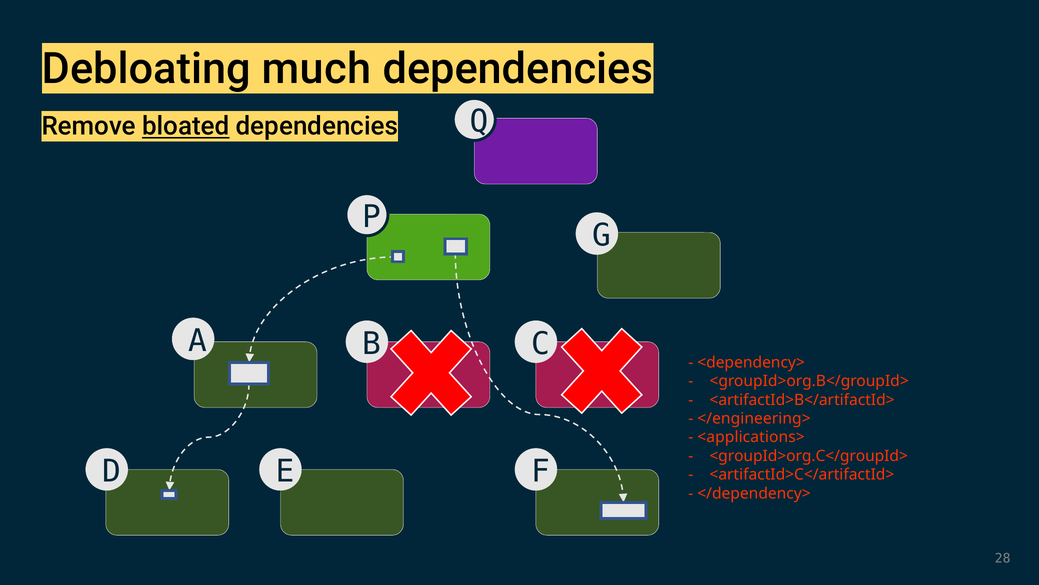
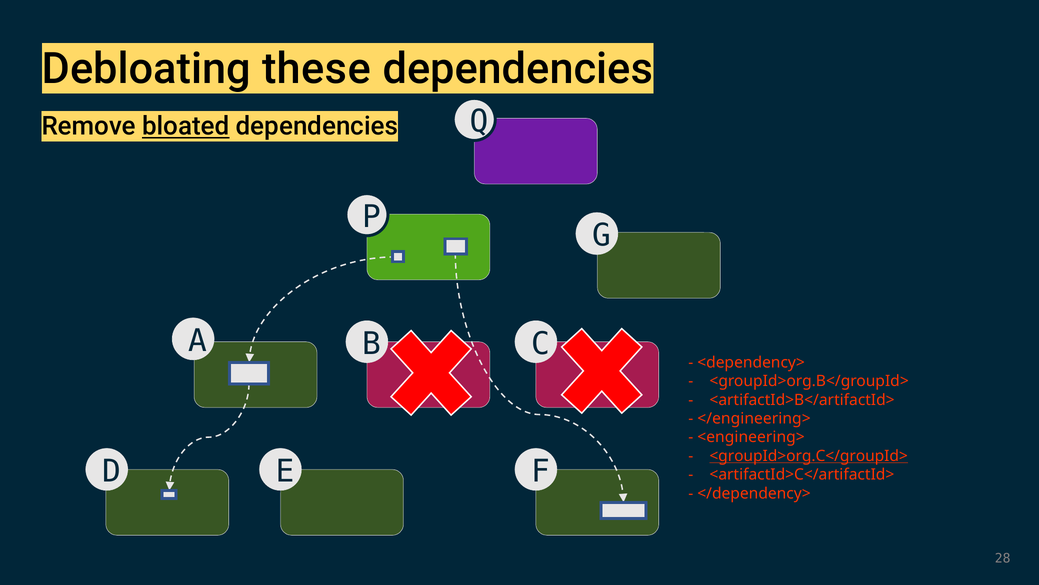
much: much -> these (316, 69)
<applications>: <applications> -> <engineering> (751, 437)
<groupId>org.C</groupId> underline: none -> present (809, 456)
